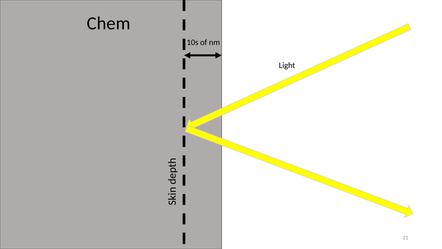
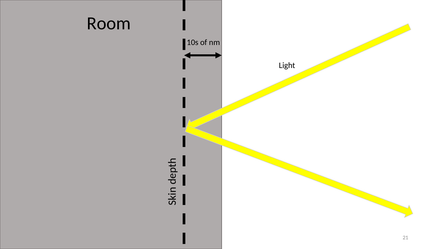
Chem: Chem -> Room (109, 23)
